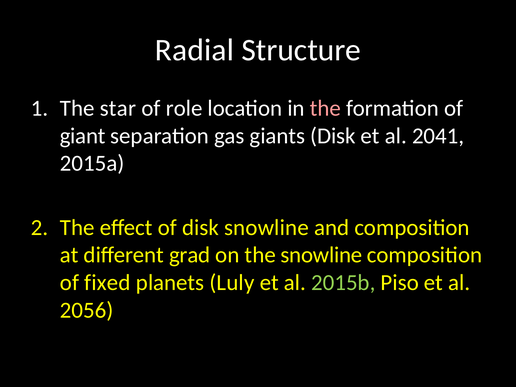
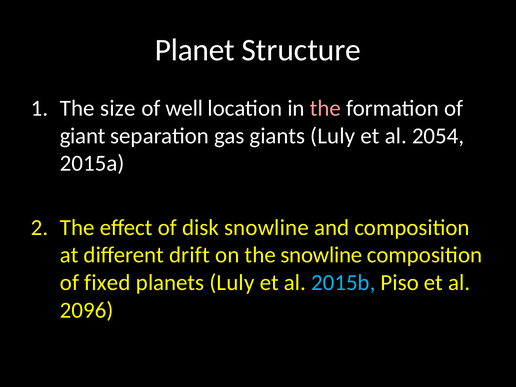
Radial: Radial -> Planet (195, 50)
star: star -> size (118, 108)
role: role -> well (184, 108)
giants Disk: Disk -> Luly (333, 136)
2041: 2041 -> 2054 (438, 136)
grad: grad -> drift (189, 255)
2015b colour: light green -> light blue (343, 283)
2056: 2056 -> 2096 (87, 310)
